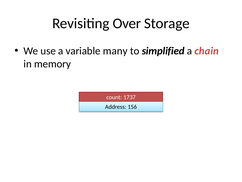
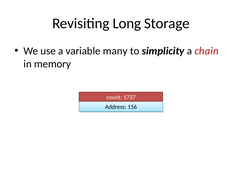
Over: Over -> Long (127, 23)
simplified: simplified -> simplicity (163, 51)
